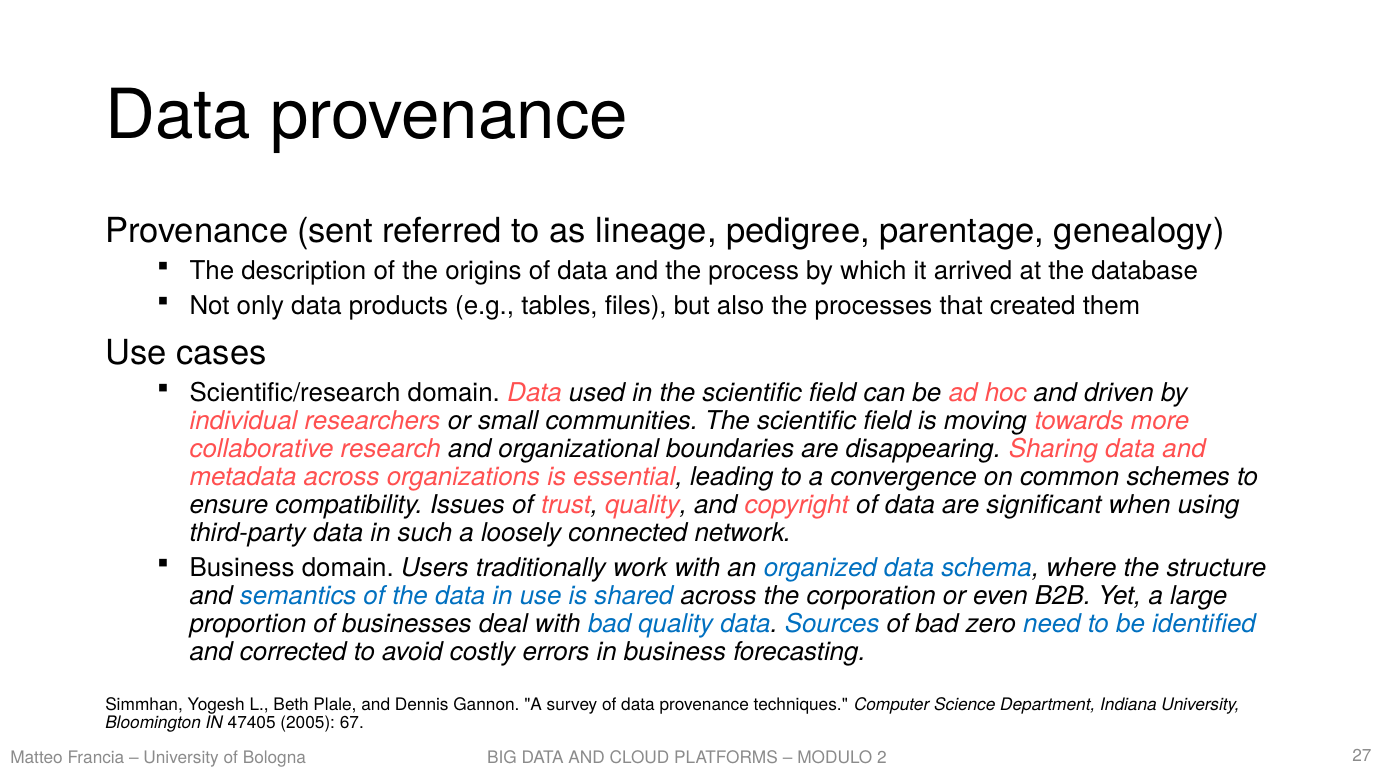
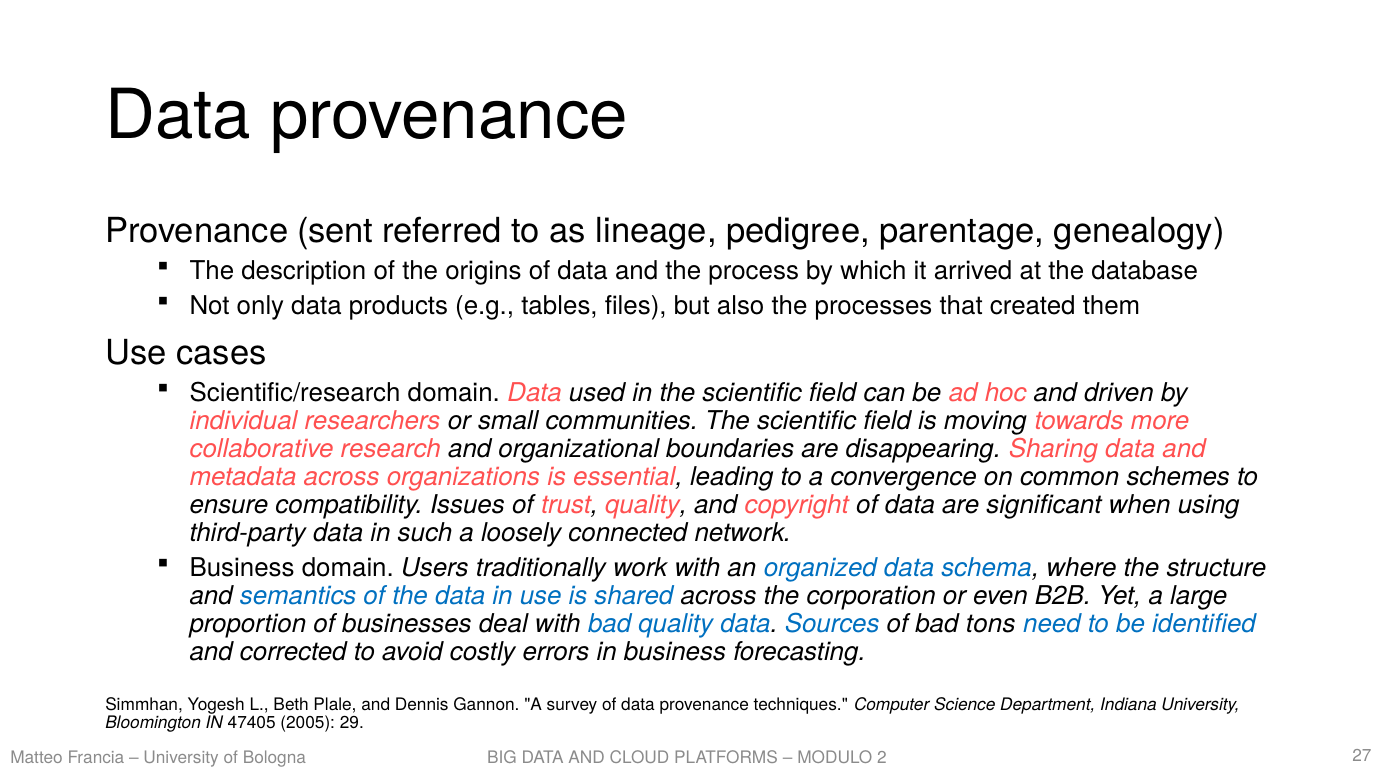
zero: zero -> tons (991, 624)
67: 67 -> 29 (352, 724)
